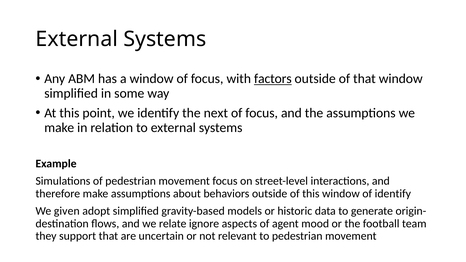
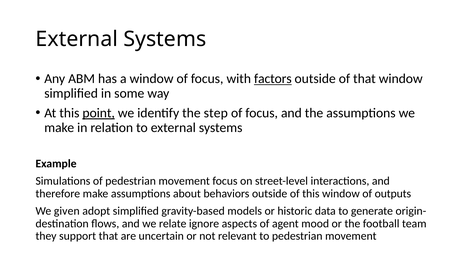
point underline: none -> present (99, 113)
next: next -> step (216, 113)
of identify: identify -> outputs (393, 194)
